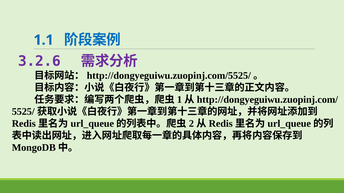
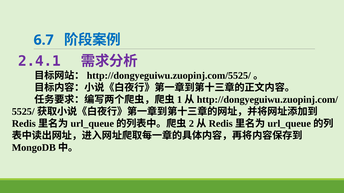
1.1: 1.1 -> 6.7 (44, 40)
3.2.6: 3.2.6 -> 2.4.1 (39, 61)
